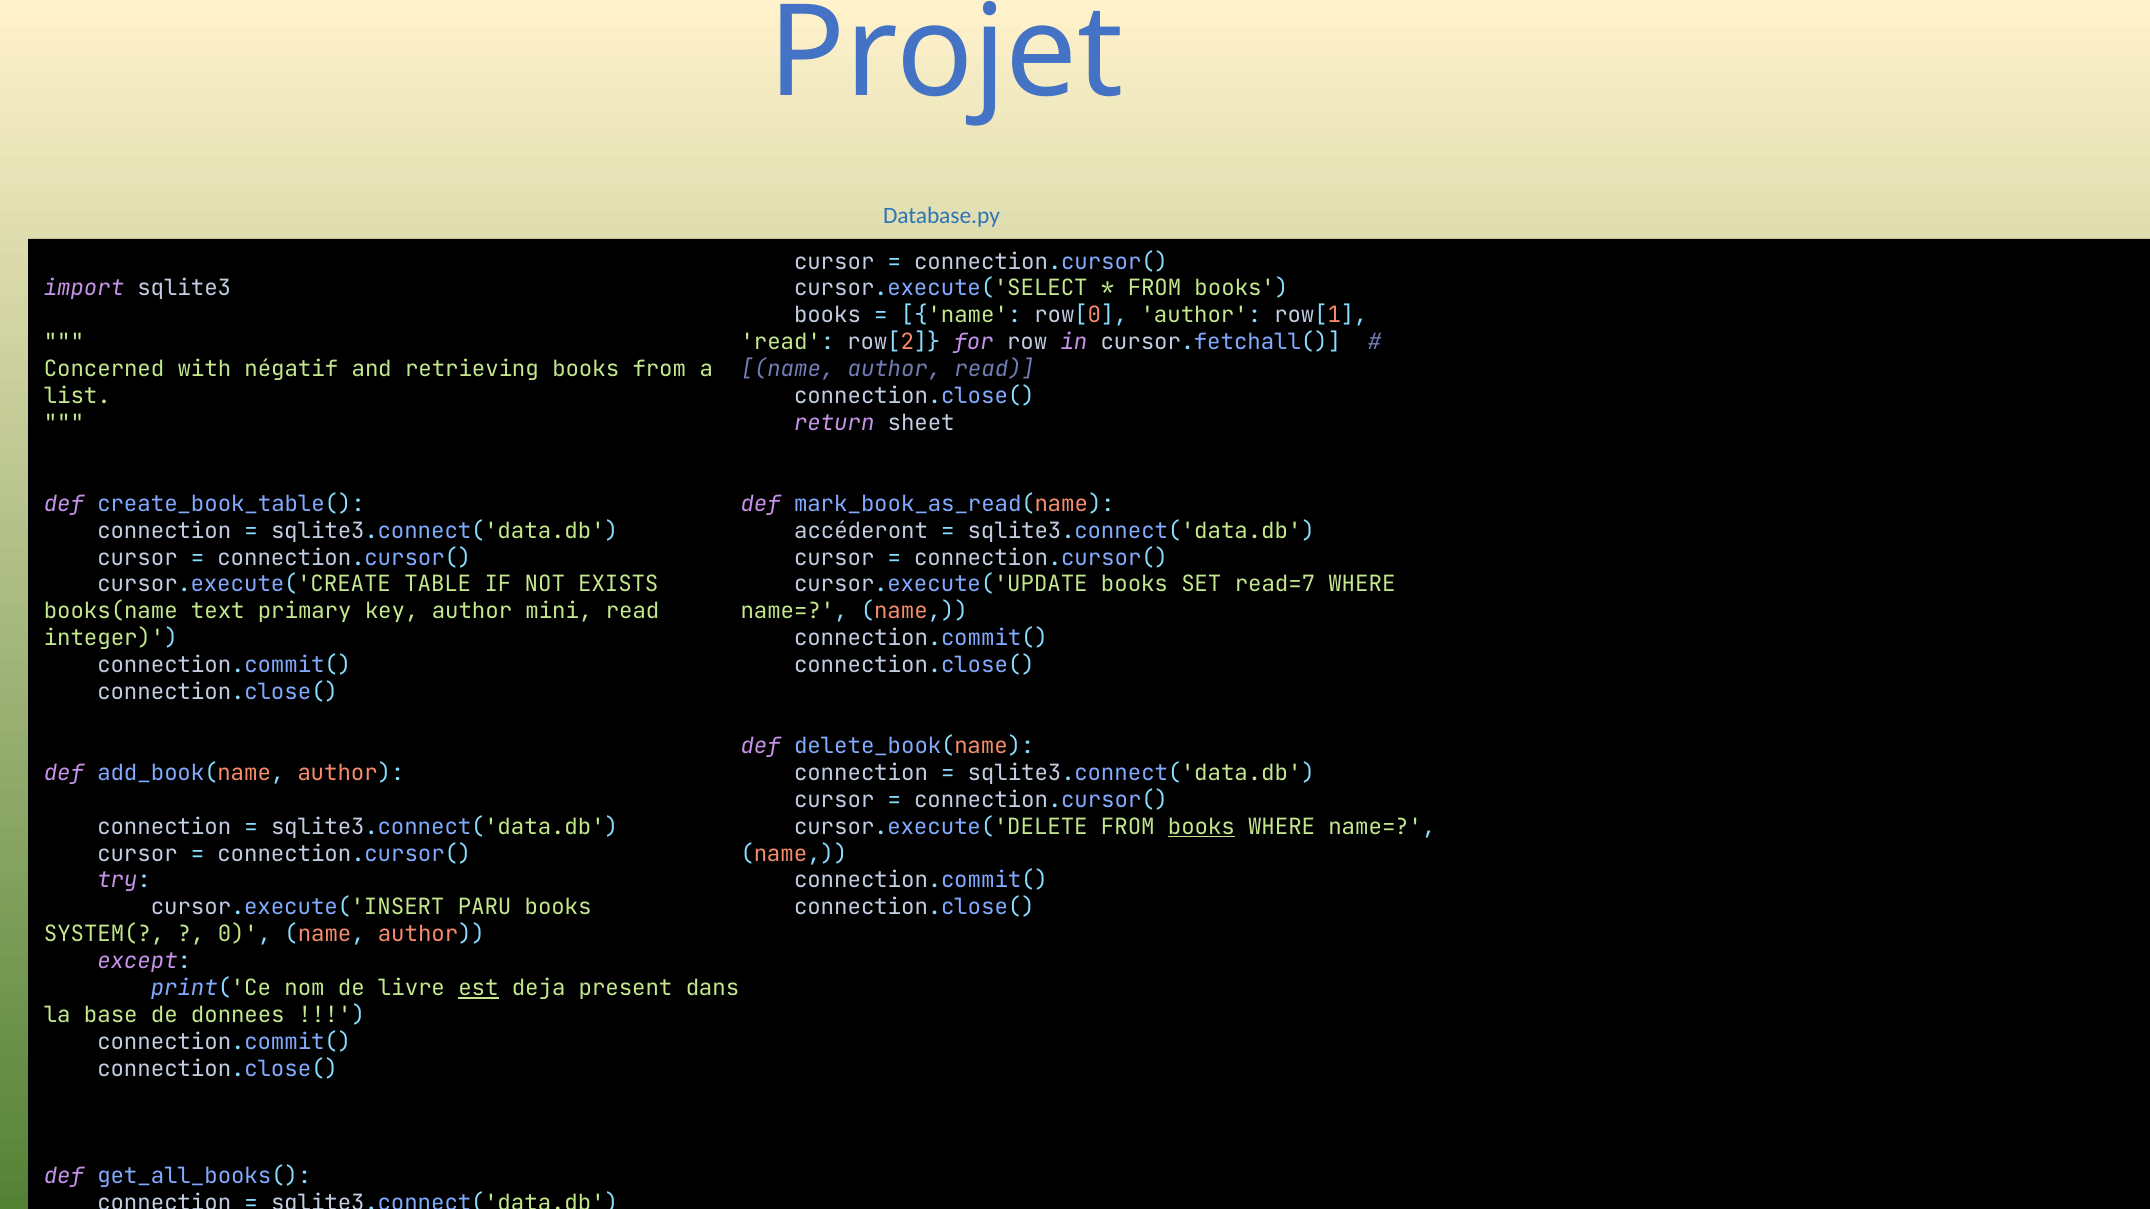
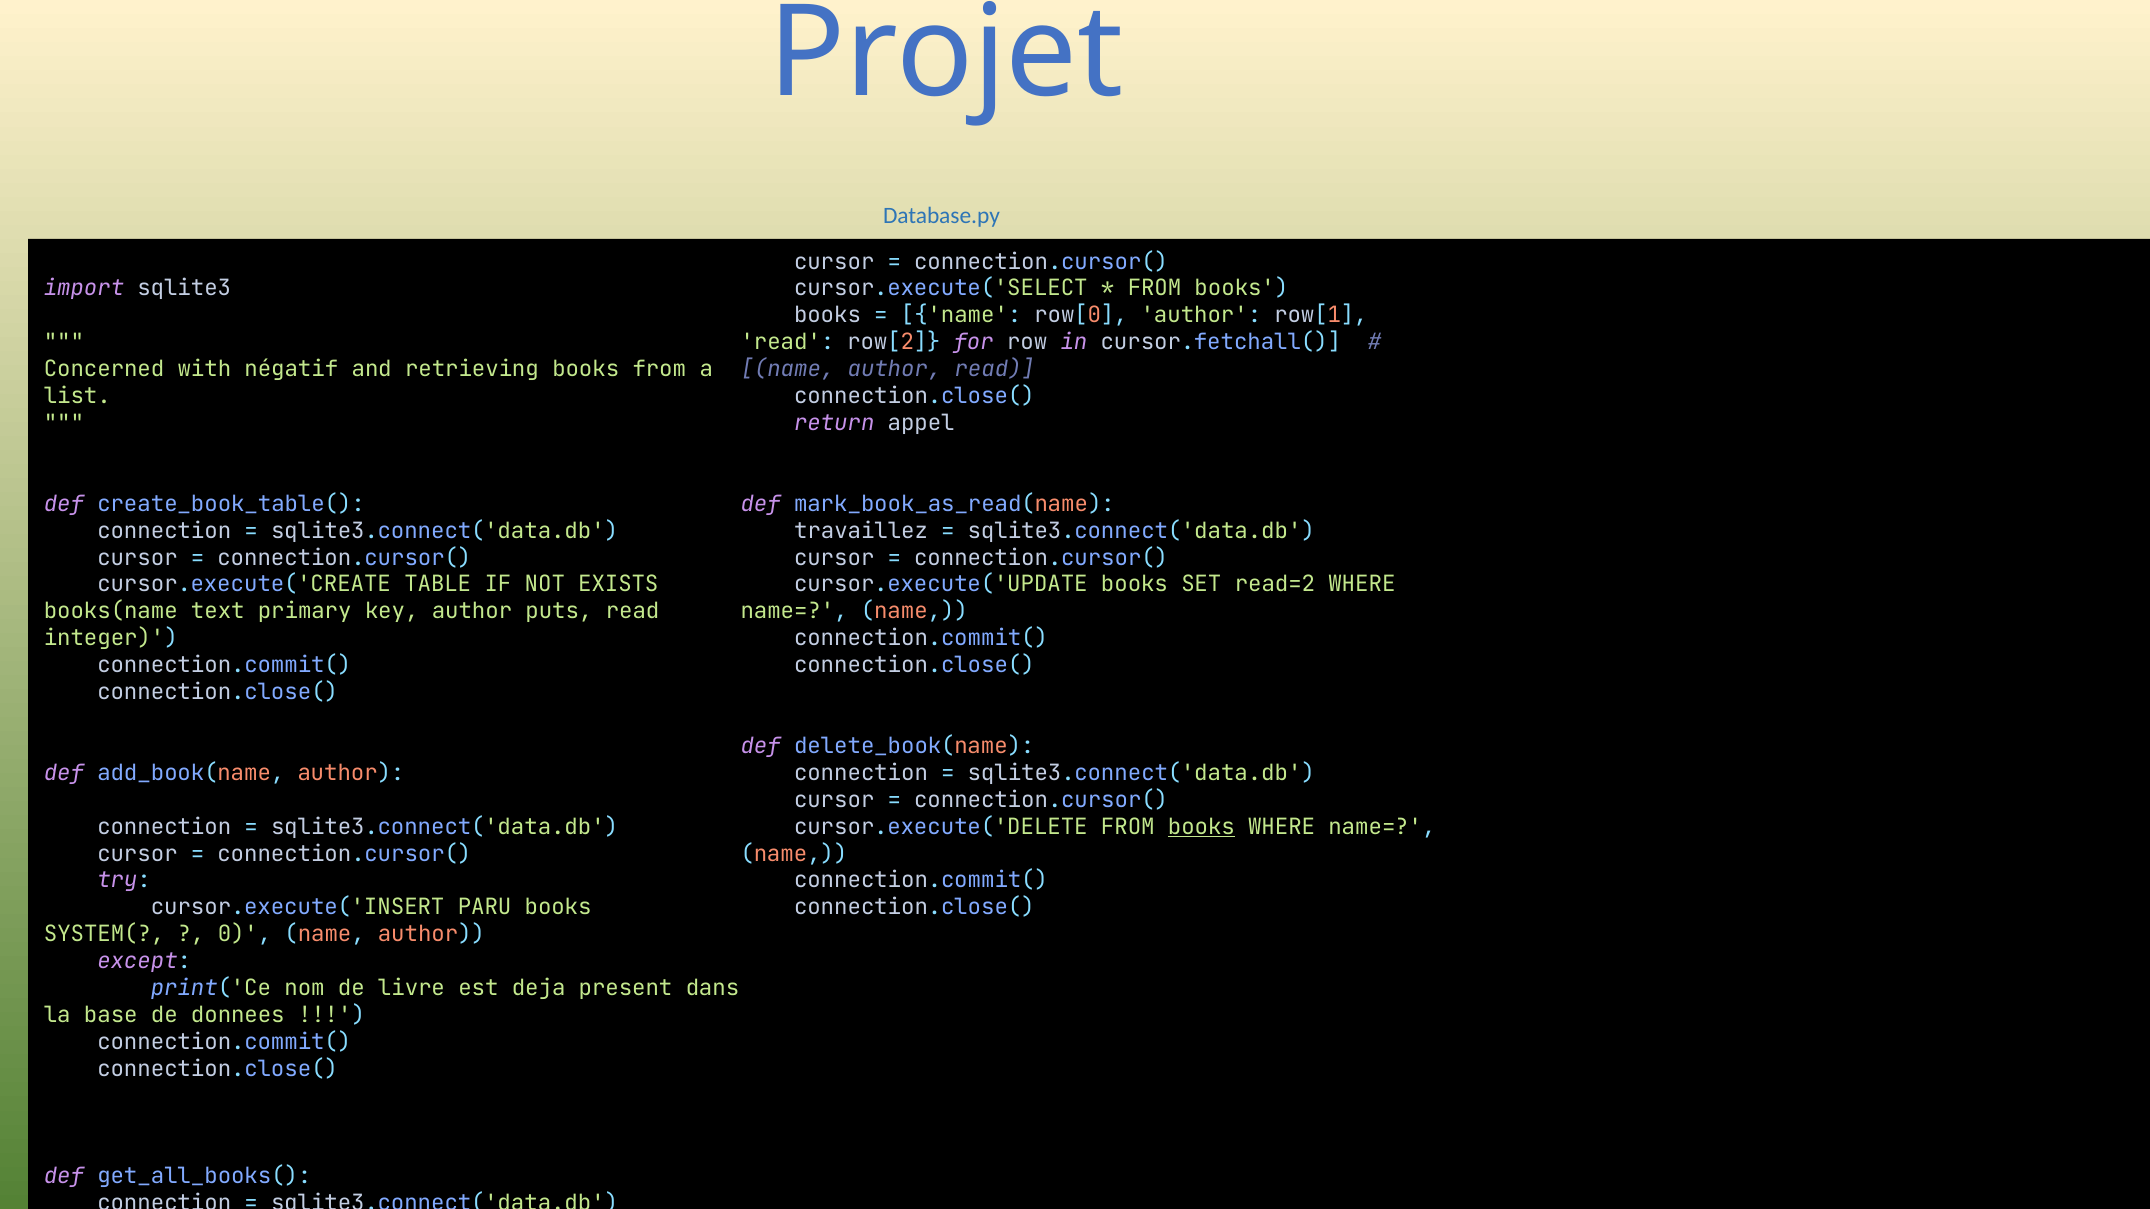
sheet: sheet -> appel (921, 423)
accéderont: accéderont -> travaillez (861, 531)
read=7: read=7 -> read=2 (1275, 585)
mini: mini -> puts (559, 612)
est underline: present -> none (478, 989)
